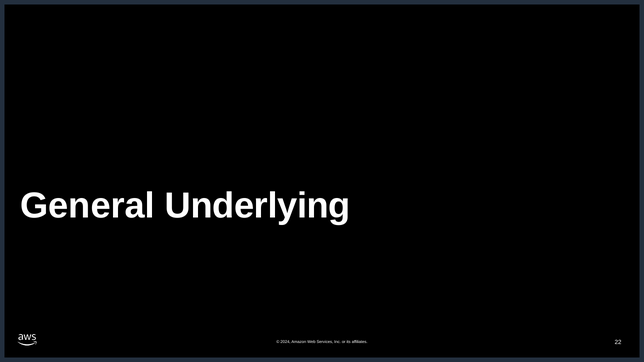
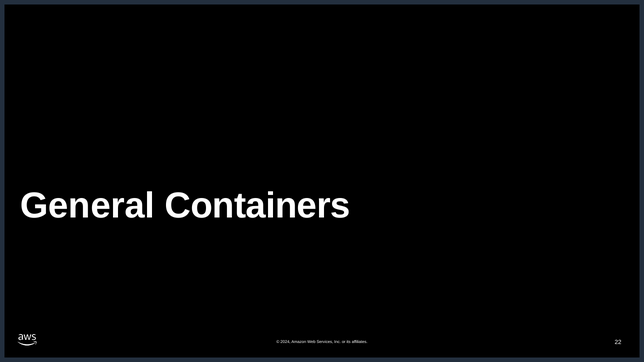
Underlying: Underlying -> Containers (258, 206)
